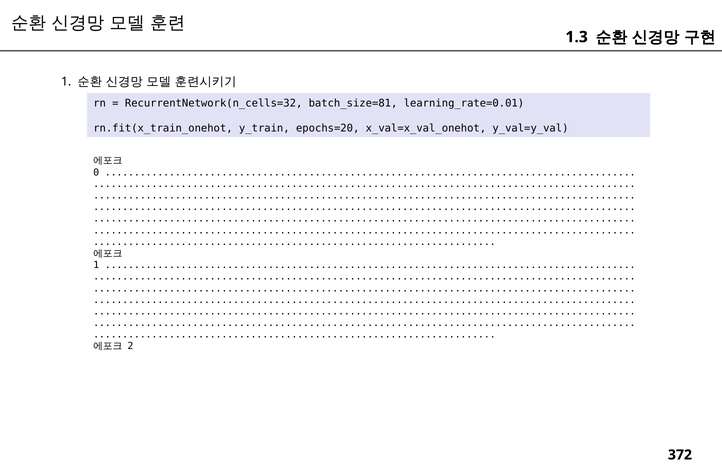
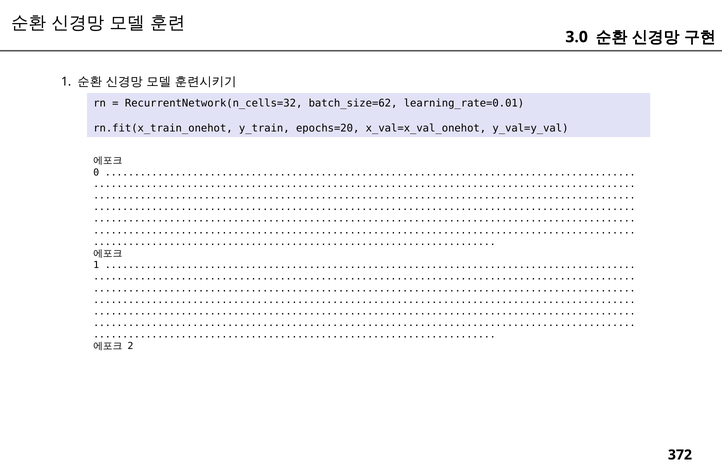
1.3: 1.3 -> 3.0 (577, 37)
batch_size=81: batch_size=81 -> batch_size=62 (353, 103)
